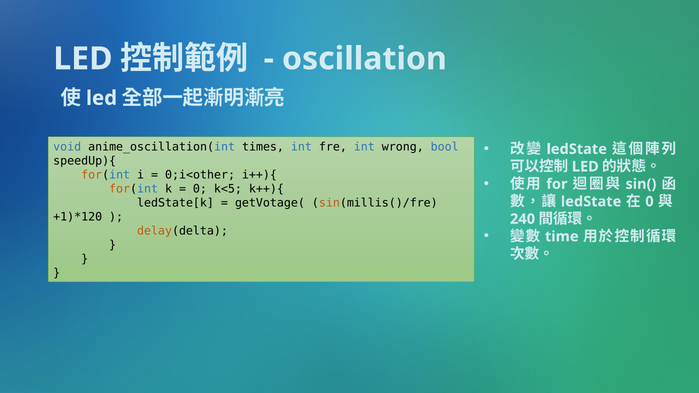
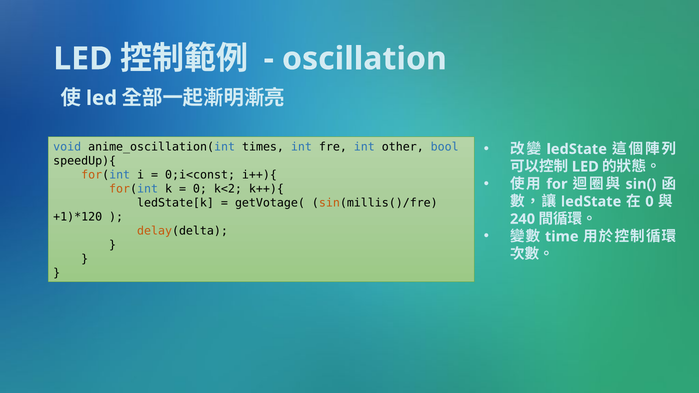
wrong: wrong -> other (403, 147)
0;i<other: 0;i<other -> 0;i<const (200, 175)
k<5: k<5 -> k<2 (228, 189)
